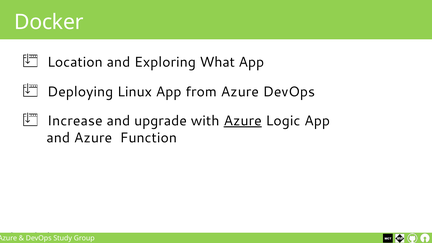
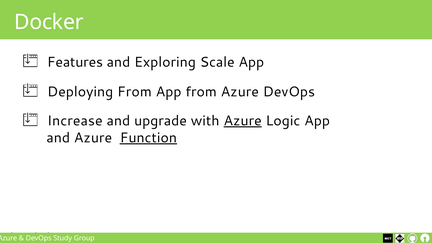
Location: Location -> Features (75, 62)
What: What -> Scale (217, 62)
Deploying Linux: Linux -> From (134, 92)
Function underline: none -> present (148, 138)
